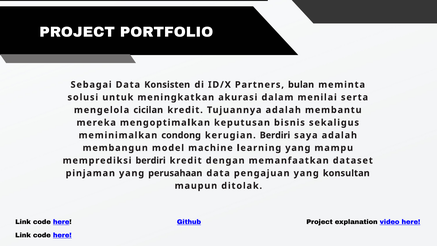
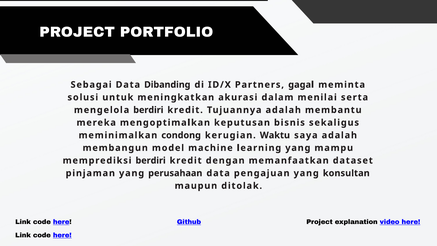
Konsisten: Konsisten -> Dibanding (167, 85)
bulan: bulan -> gagal (301, 85)
mengelola cicilan: cicilan -> berdiri (148, 110)
kerugian Berdiri: Berdiri -> Waktu (275, 135)
